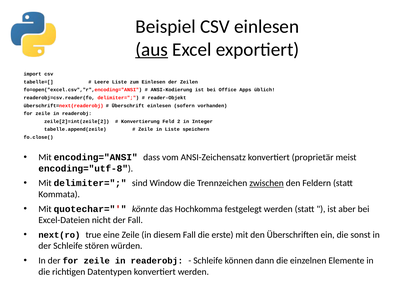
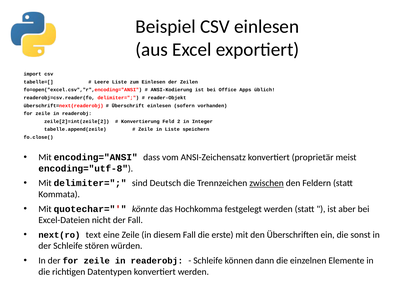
aus underline: present -> none (152, 50)
Window: Window -> Deutsch (165, 183)
true: true -> text (93, 235)
